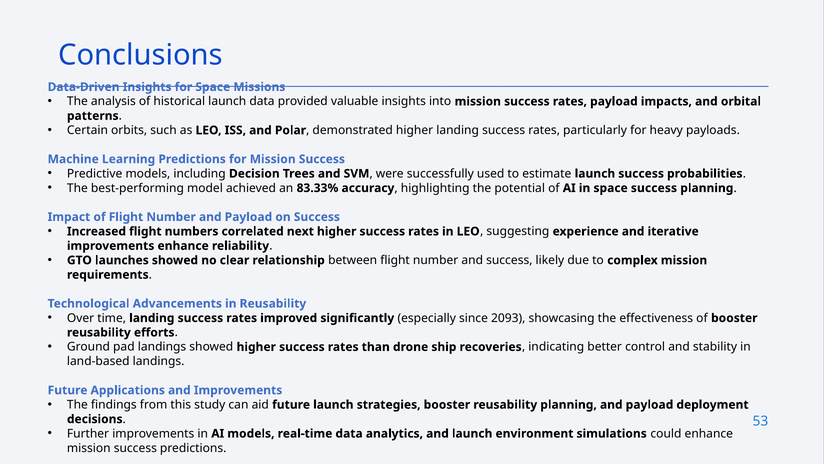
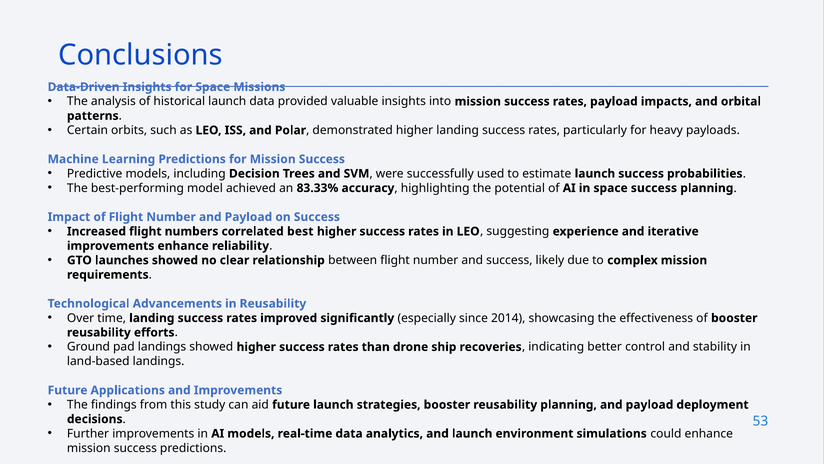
next: next -> best (300, 231)
2093: 2093 -> 2014 (508, 318)
